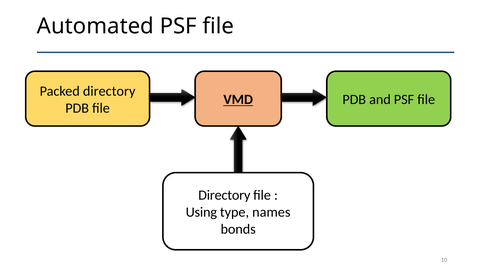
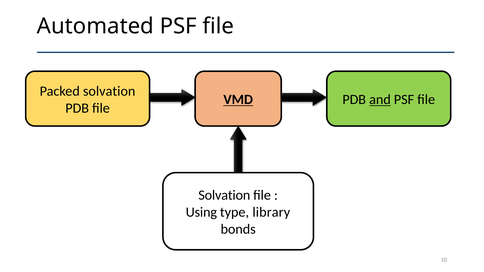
Packed directory: directory -> solvation (109, 91)
and underline: none -> present (380, 100)
Directory: Directory -> Solvation (224, 195)
names: names -> library (271, 212)
